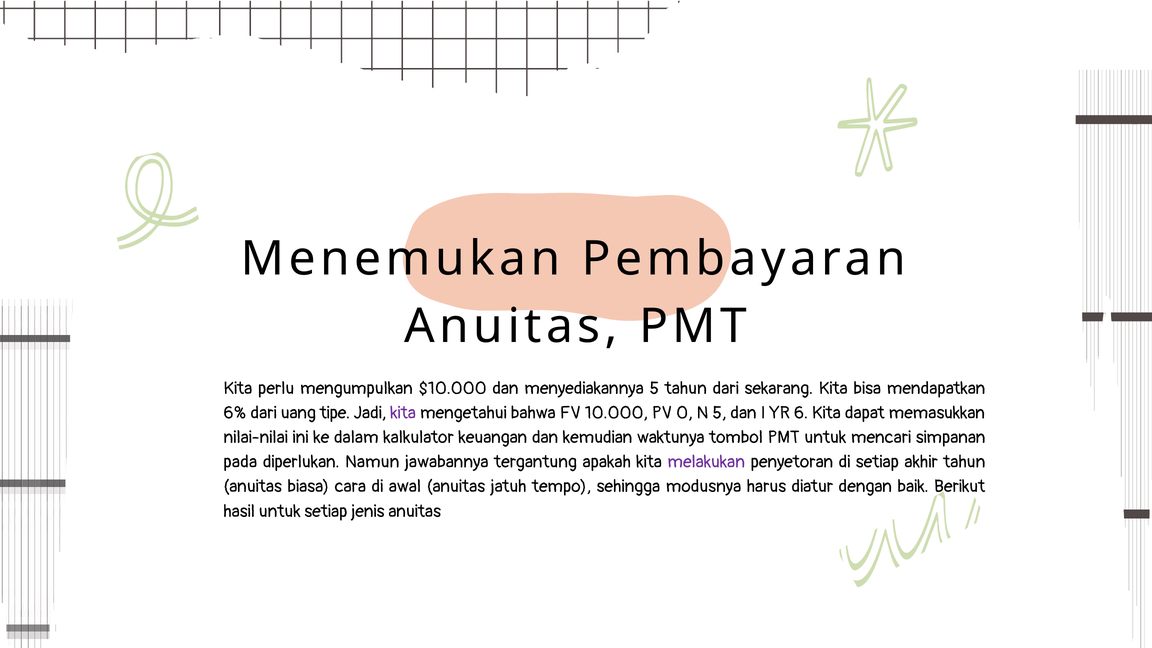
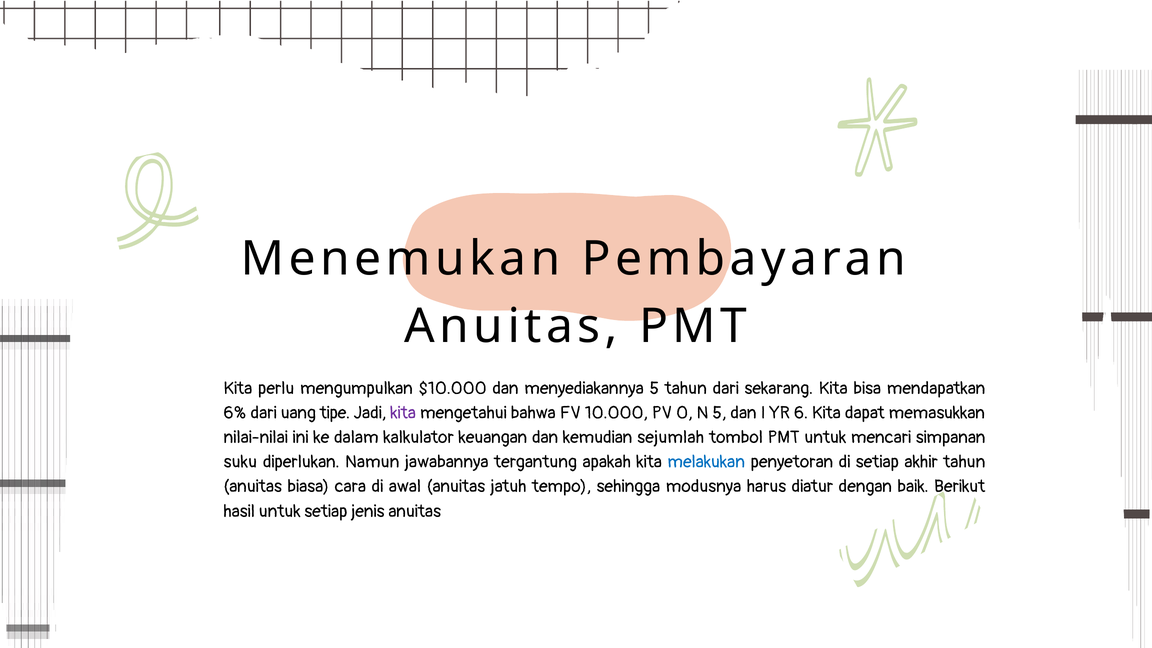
waktunya: waktunya -> sejumlah (671, 438)
pada: pada -> suku (240, 462)
melakukan colour: purple -> blue (706, 462)
